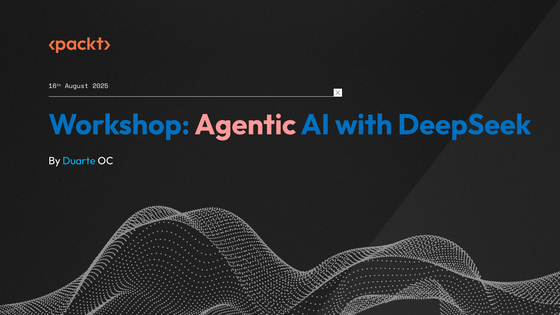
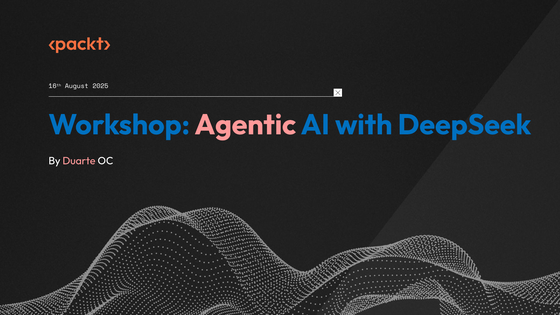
Duarte colour: light blue -> pink (79, 161)
